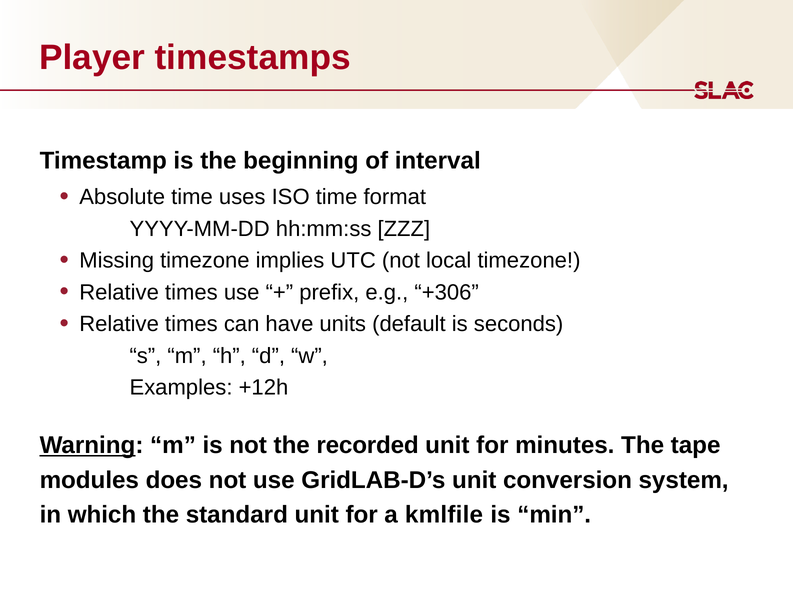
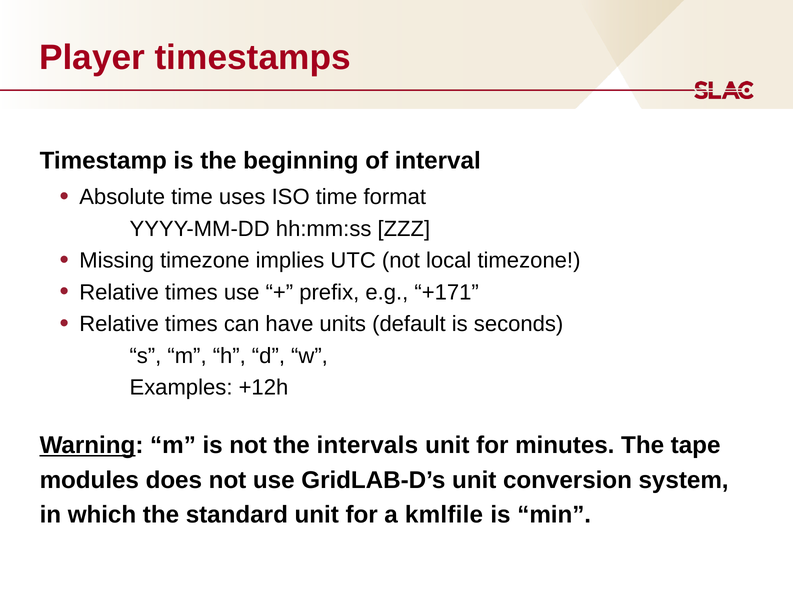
+306: +306 -> +171 (447, 292)
recorded: recorded -> intervals (367, 445)
